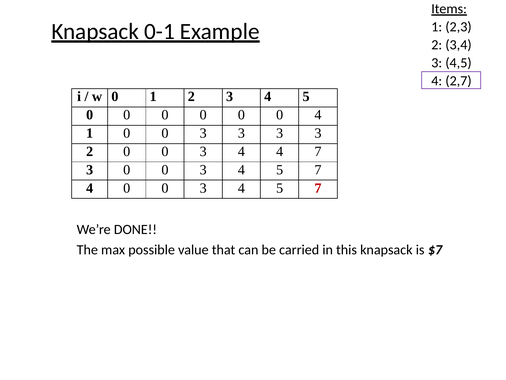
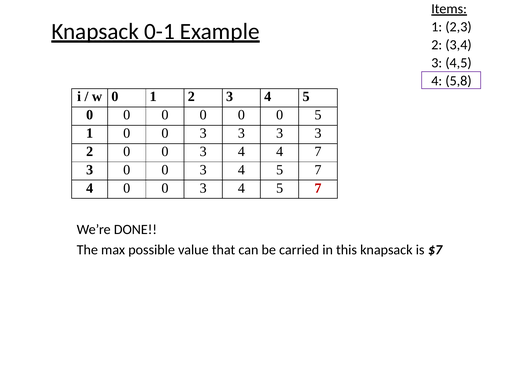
2,7: 2,7 -> 5,8 (458, 81)
0 4: 4 -> 5 (318, 115)
